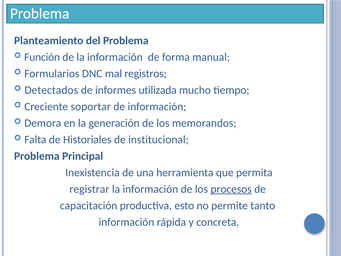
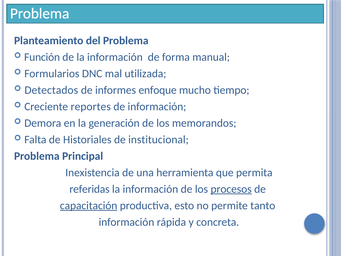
registros: registros -> utilizada (145, 73)
utilizada: utilizada -> enfoque (158, 90)
soportar: soportar -> reportes (91, 106)
registrar: registrar -> referidas (90, 189)
capacitación underline: none -> present (89, 205)
